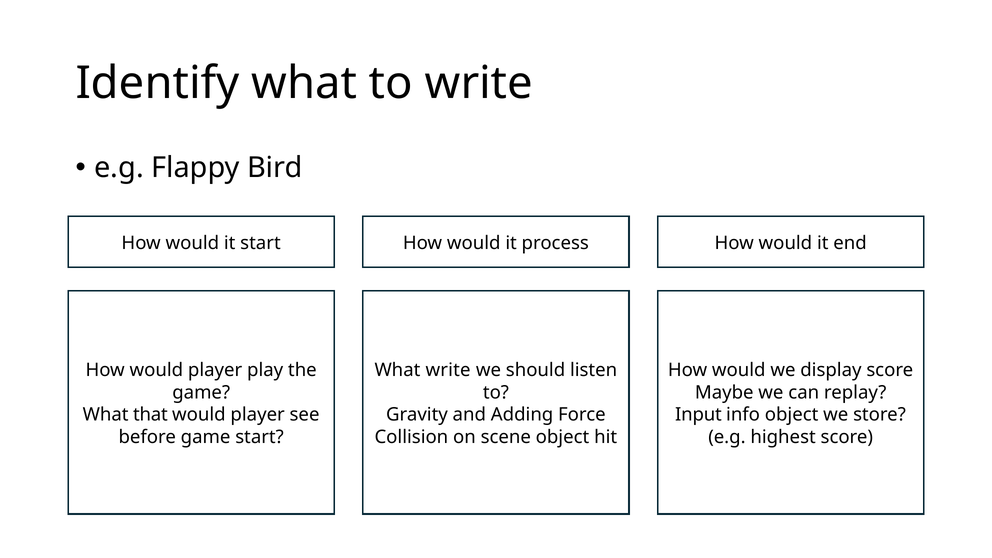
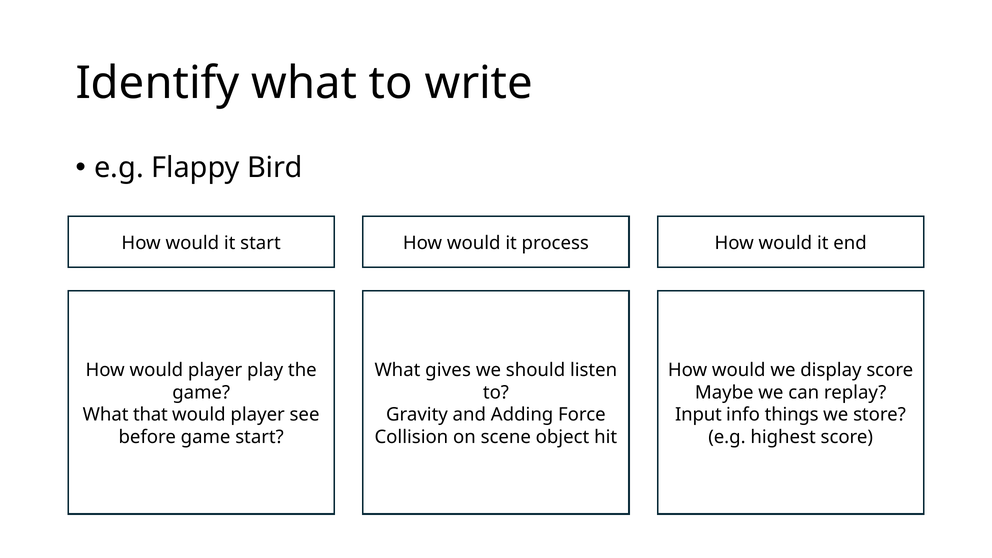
What write: write -> gives (448, 370)
info object: object -> things (792, 415)
